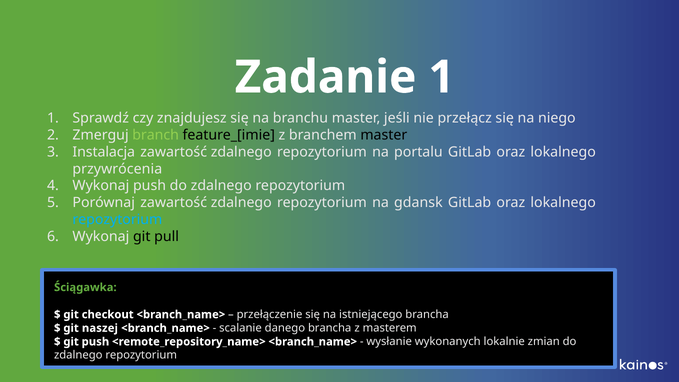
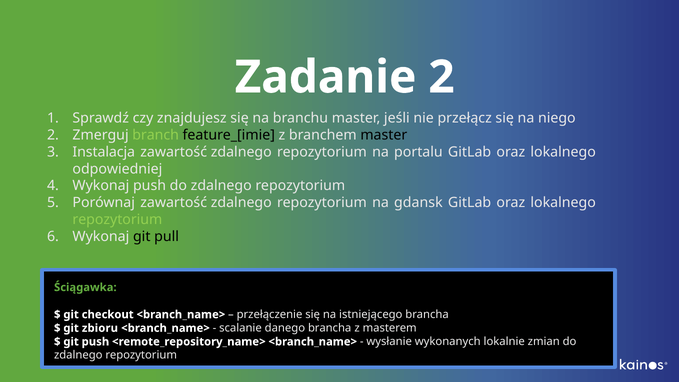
Zadanie 1: 1 -> 2 (442, 77)
przywrócenia: przywrócenia -> odpowiedniej (117, 169)
repozytorium colour: light blue -> light green (117, 220)
naszej: naszej -> zbioru (100, 328)
